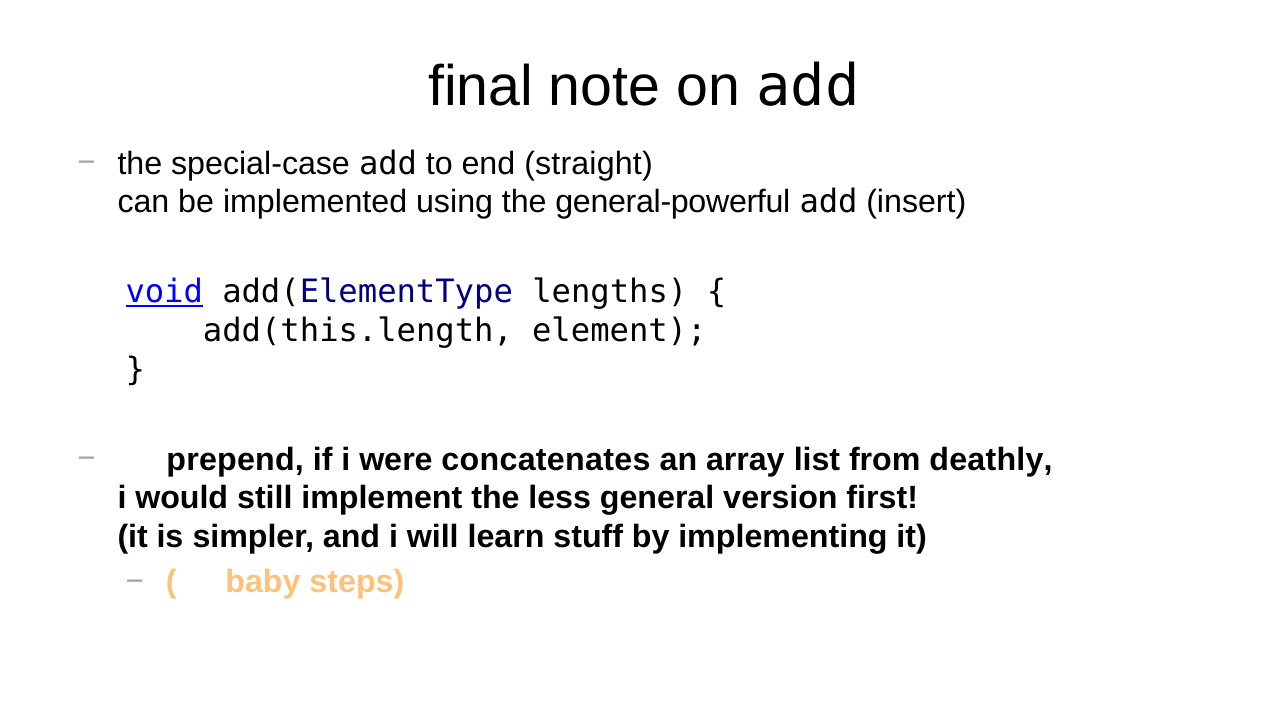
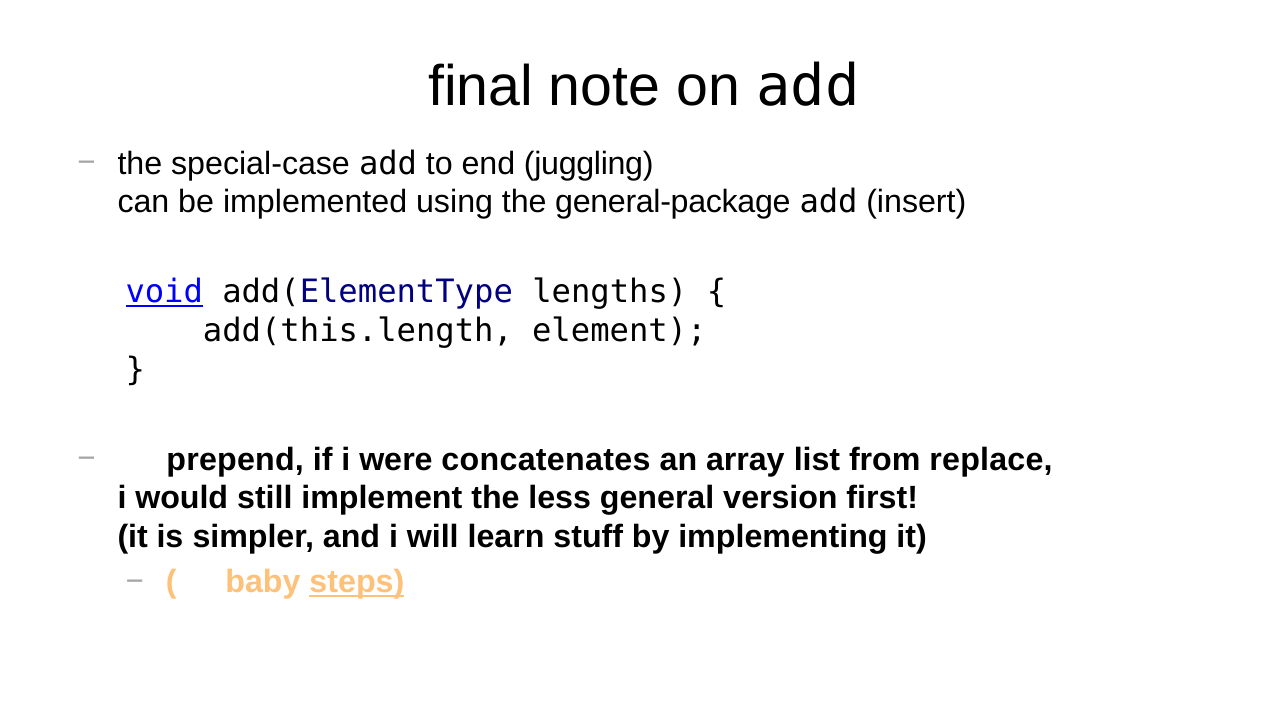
straight: straight -> juggling (589, 164)
general-powerful: general-powerful -> general-package (673, 202)
deathly: deathly -> replace (991, 460)
steps underline: none -> present (357, 582)
